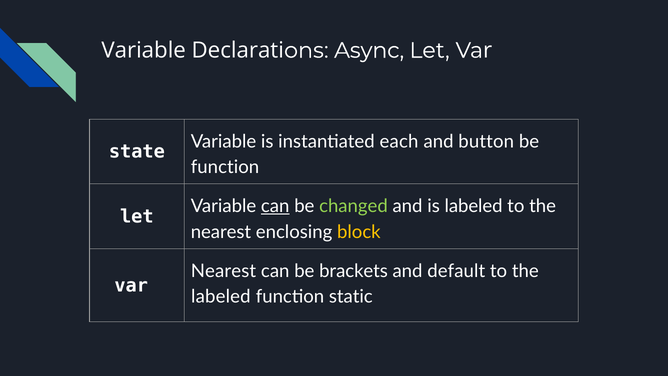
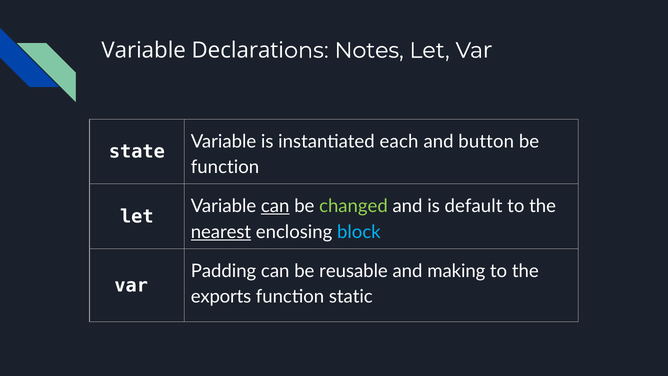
Async: Async -> Notes (369, 50)
is labeled: labeled -> default (473, 206)
nearest underline: none -> present (221, 232)
block colour: yellow -> light blue (359, 232)
Nearest: Nearest -> Padding (224, 271)
brackets: brackets -> reusable (353, 271)
default: default -> making (456, 271)
labeled: labeled -> exports (221, 297)
